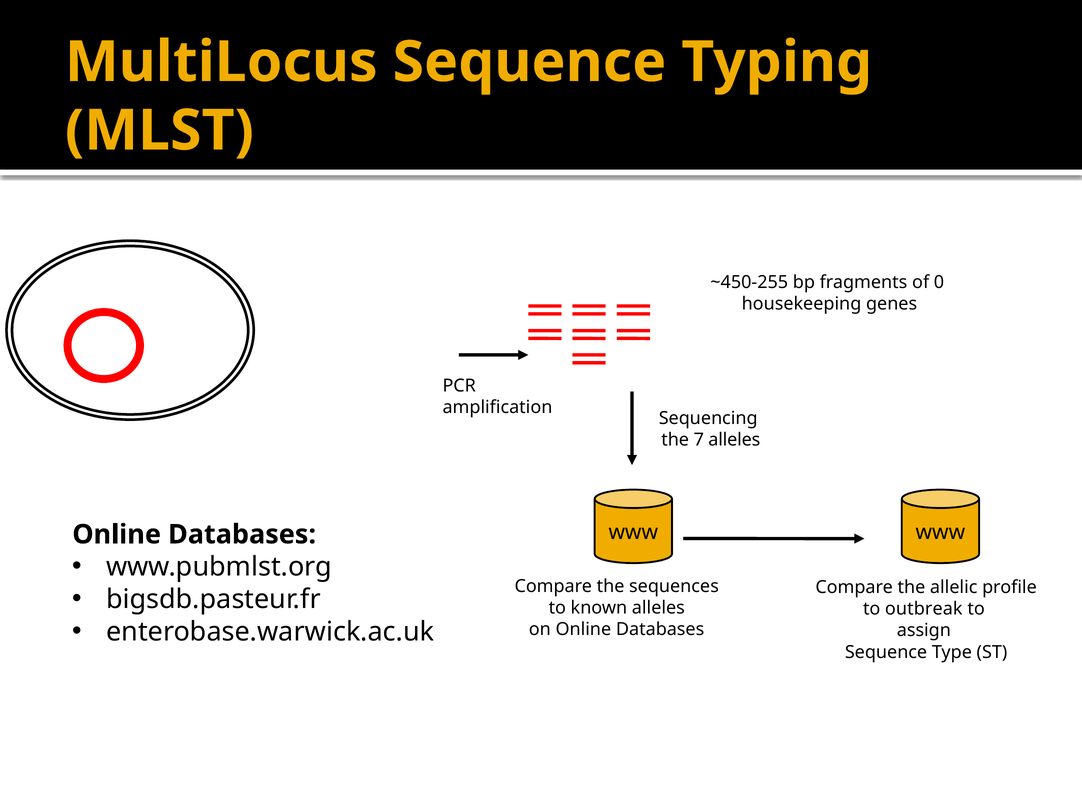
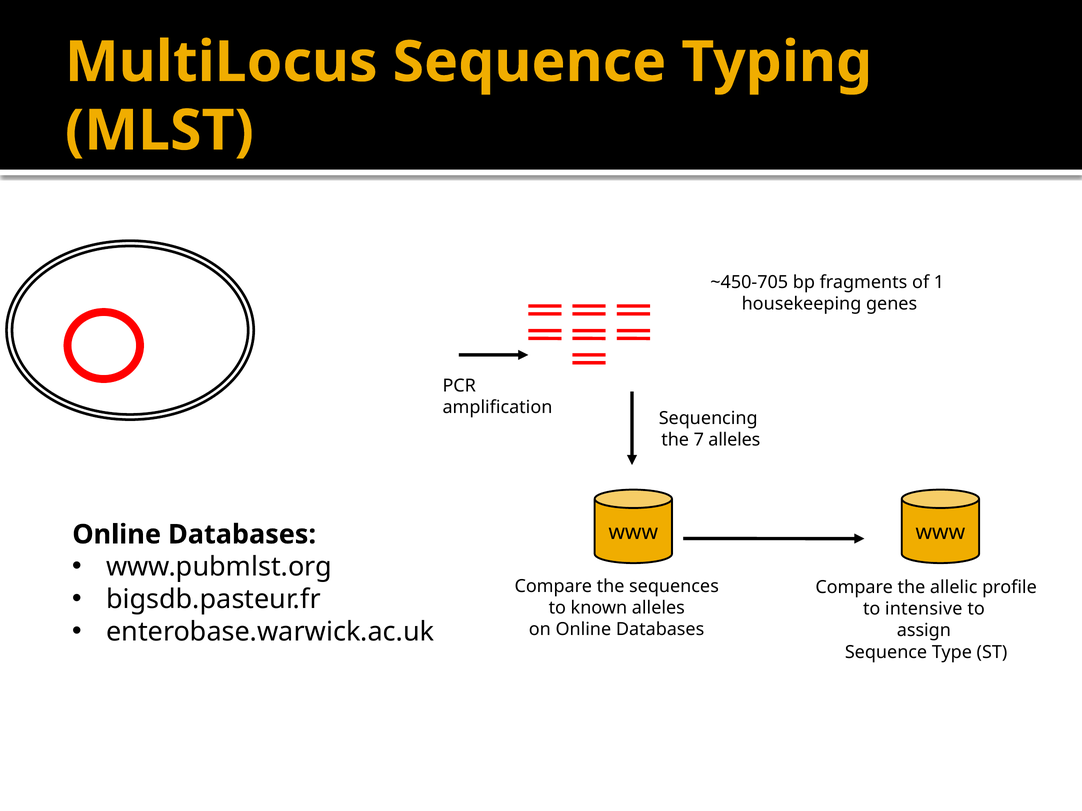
~450-255: ~450-255 -> ~450-705 (749, 282)
0: 0 -> 1 (939, 282)
outbreak: outbreak -> intensive (924, 609)
